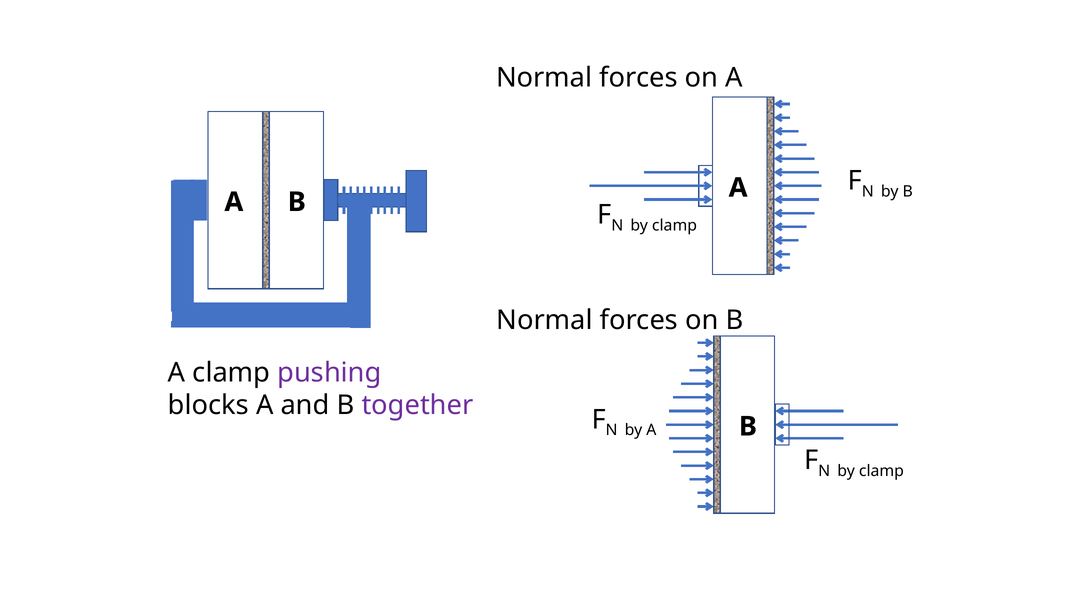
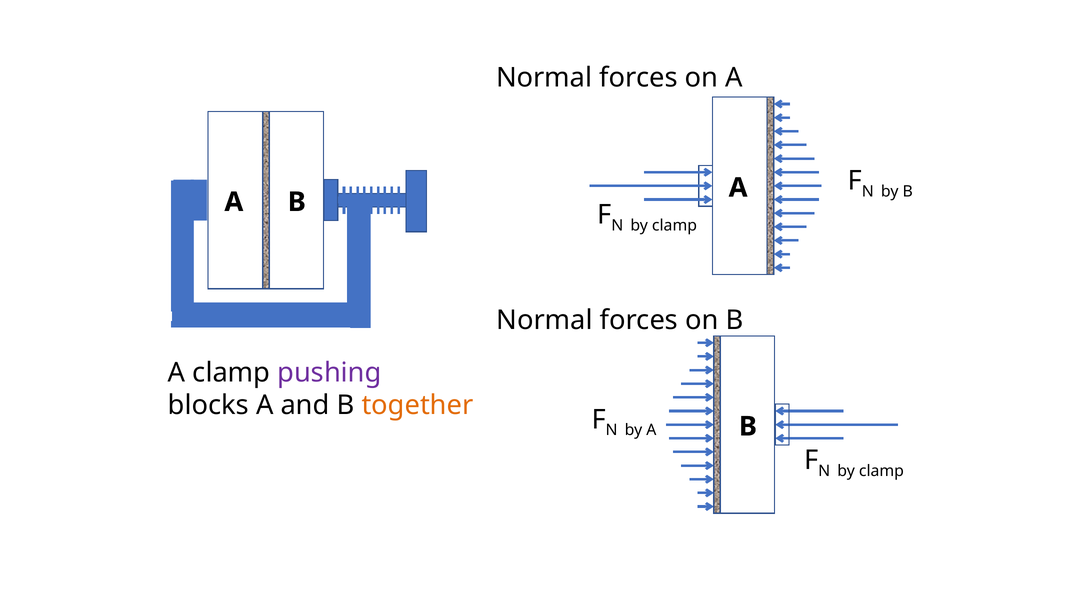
together colour: purple -> orange (417, 405)
